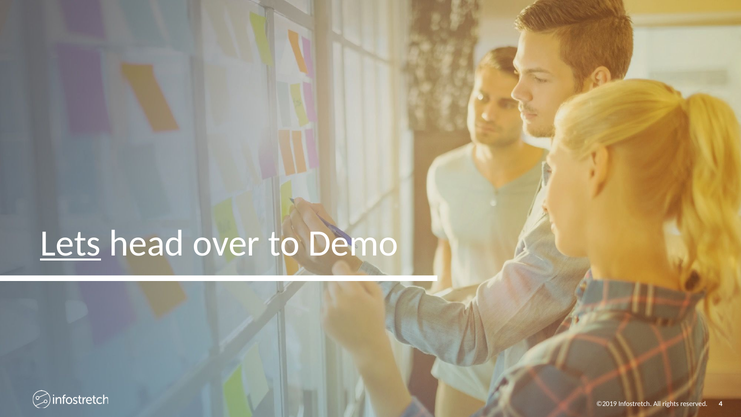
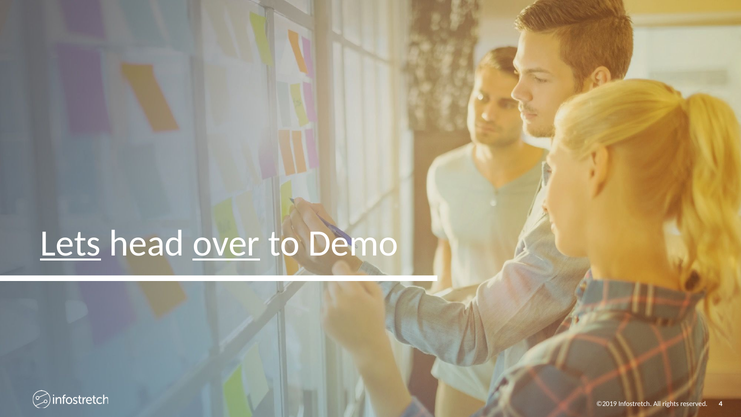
over underline: none -> present (226, 243)
